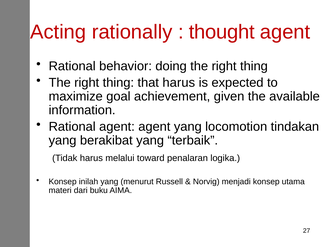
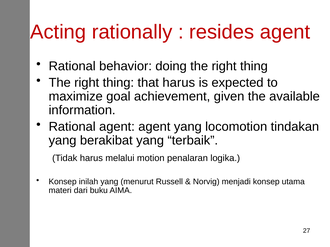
thought: thought -> resides (222, 32)
toward: toward -> motion (151, 158)
